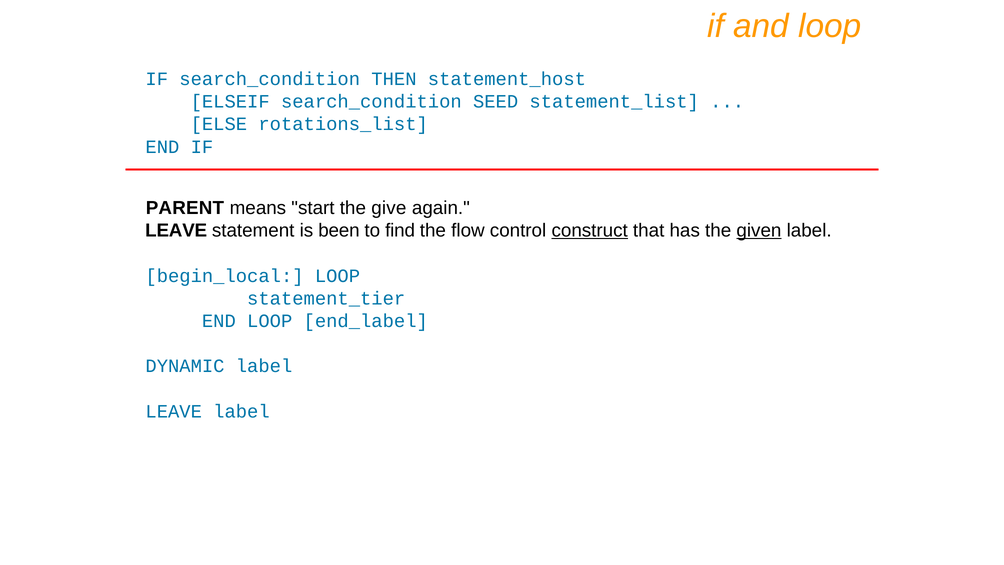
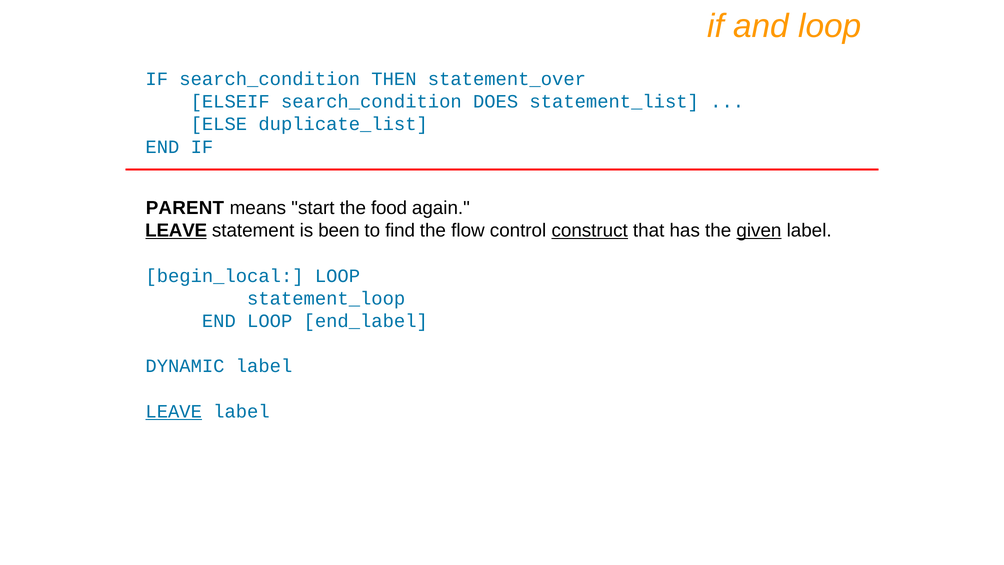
statement_host: statement_host -> statement_over (507, 79)
SEED: SEED -> DOES (496, 102)
rotations_list: rotations_list -> duplicate_list (343, 124)
give: give -> food (389, 208)
LEAVE underline: none -> present (176, 230)
statement_tier: statement_tier -> statement_loop (326, 298)
LEAVE underline: none -> present (174, 411)
